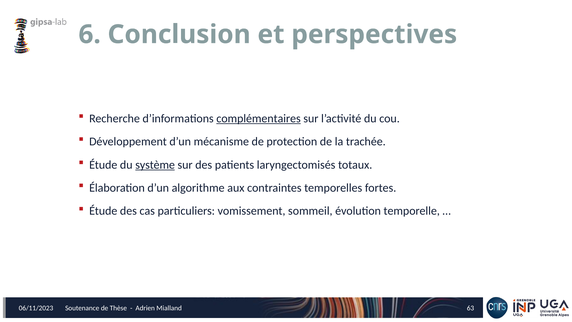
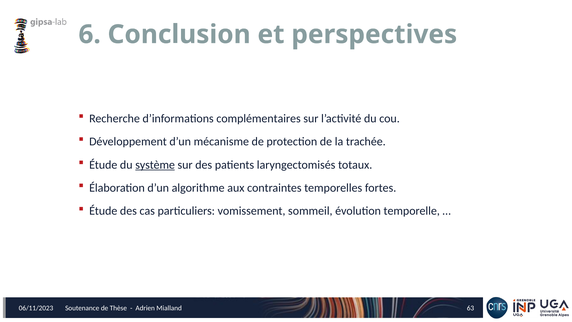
complémentaires underline: present -> none (259, 118)
